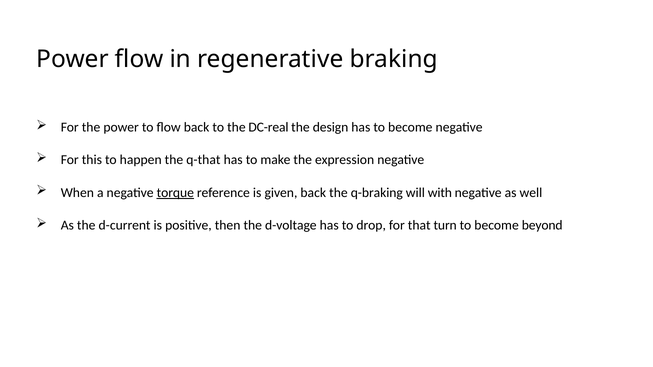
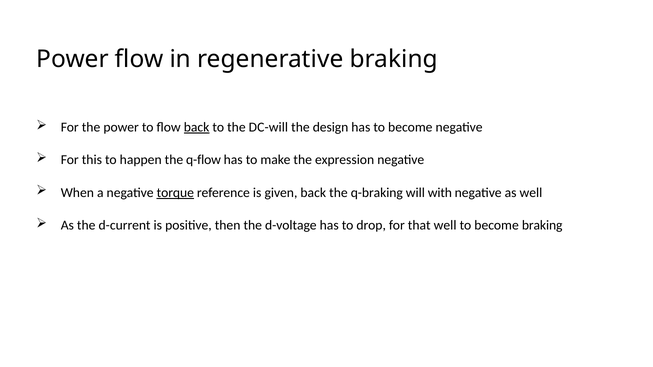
back underline: none -> present (197, 127)
DC-real: DC-real -> DC-will (268, 127)
q-that: q-that -> q-flow (203, 160)
that turn: turn -> well (445, 225)
become beyond: beyond -> braking (542, 225)
